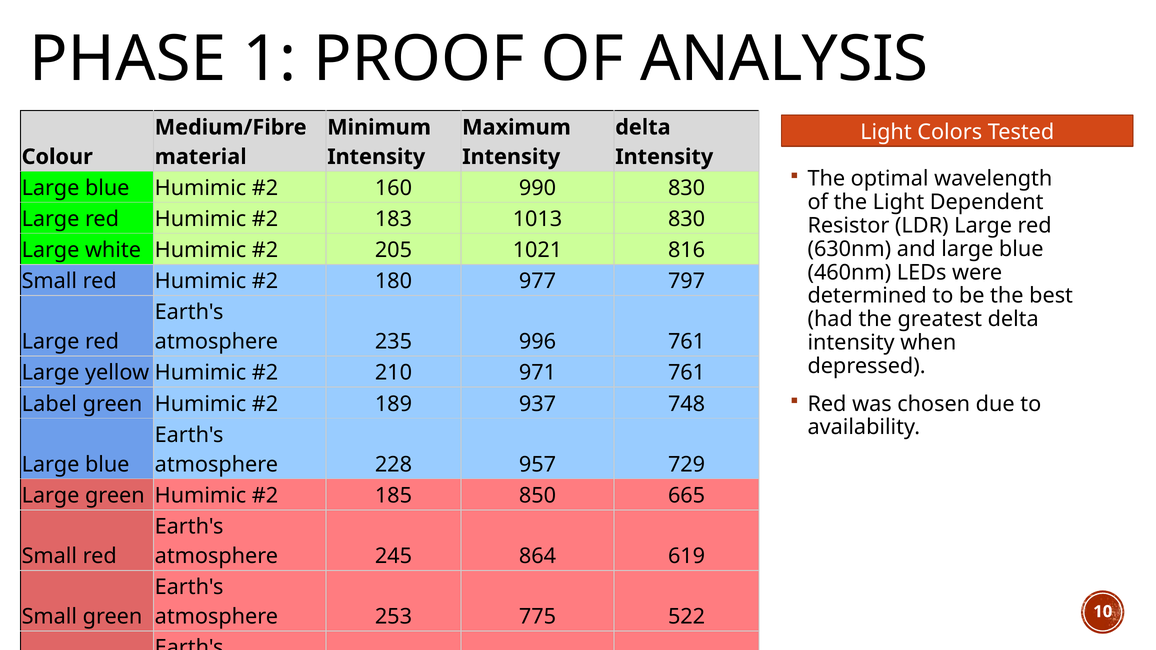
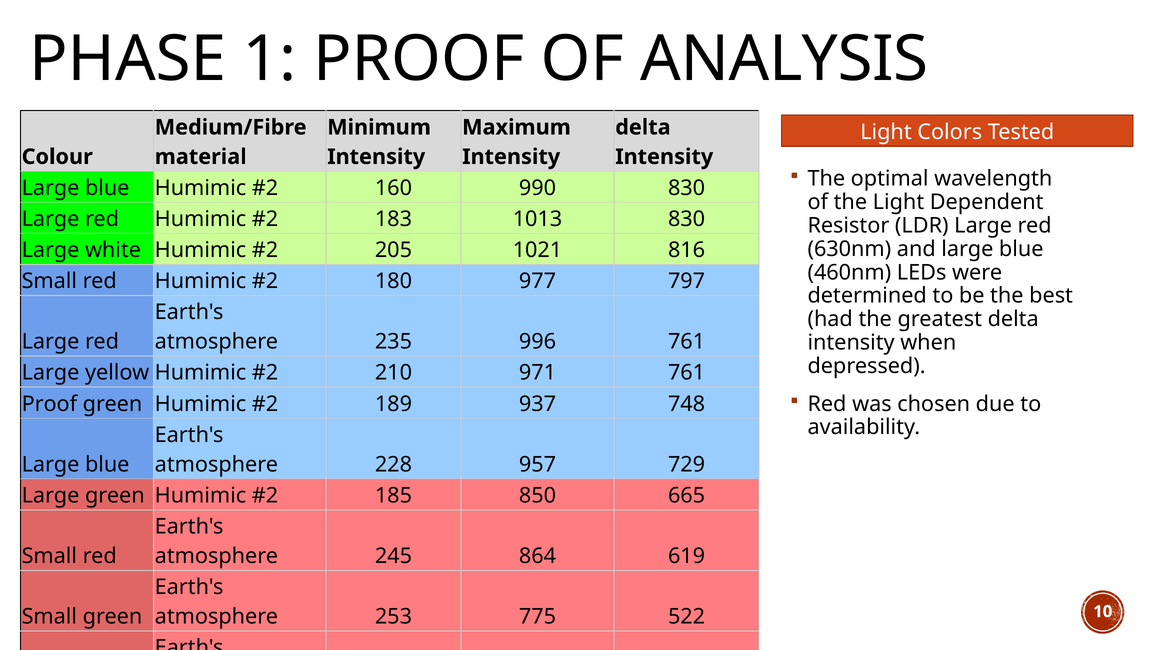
Label: Label -> Proof (49, 404)
